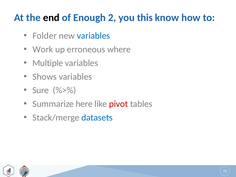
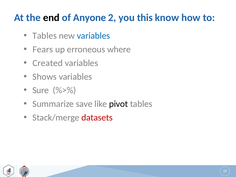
Enough: Enough -> Anyone (90, 18)
Folder: Folder -> Tables (45, 36)
Work: Work -> Fears (43, 49)
Multiple: Multiple -> Created (48, 63)
here: here -> save (84, 104)
pivot colour: red -> black (119, 104)
datasets colour: blue -> red (97, 118)
